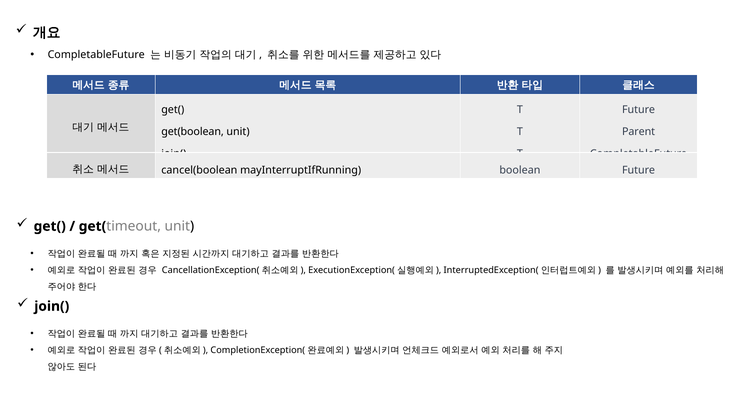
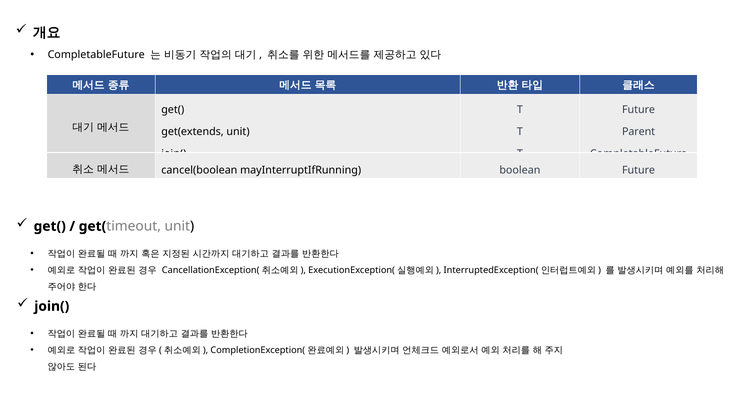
get(boolean: get(boolean -> get(extends (193, 132)
